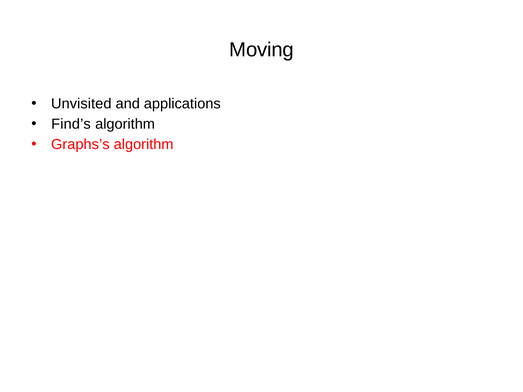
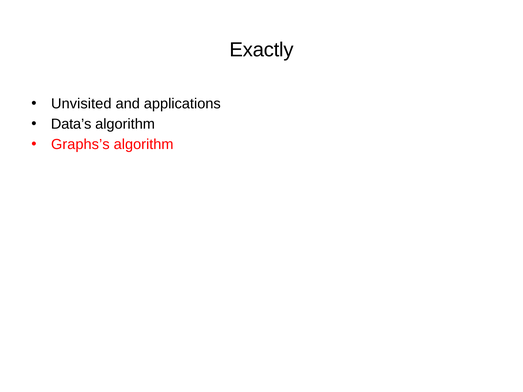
Moving: Moving -> Exactly (262, 50)
Find’s: Find’s -> Data’s (71, 124)
